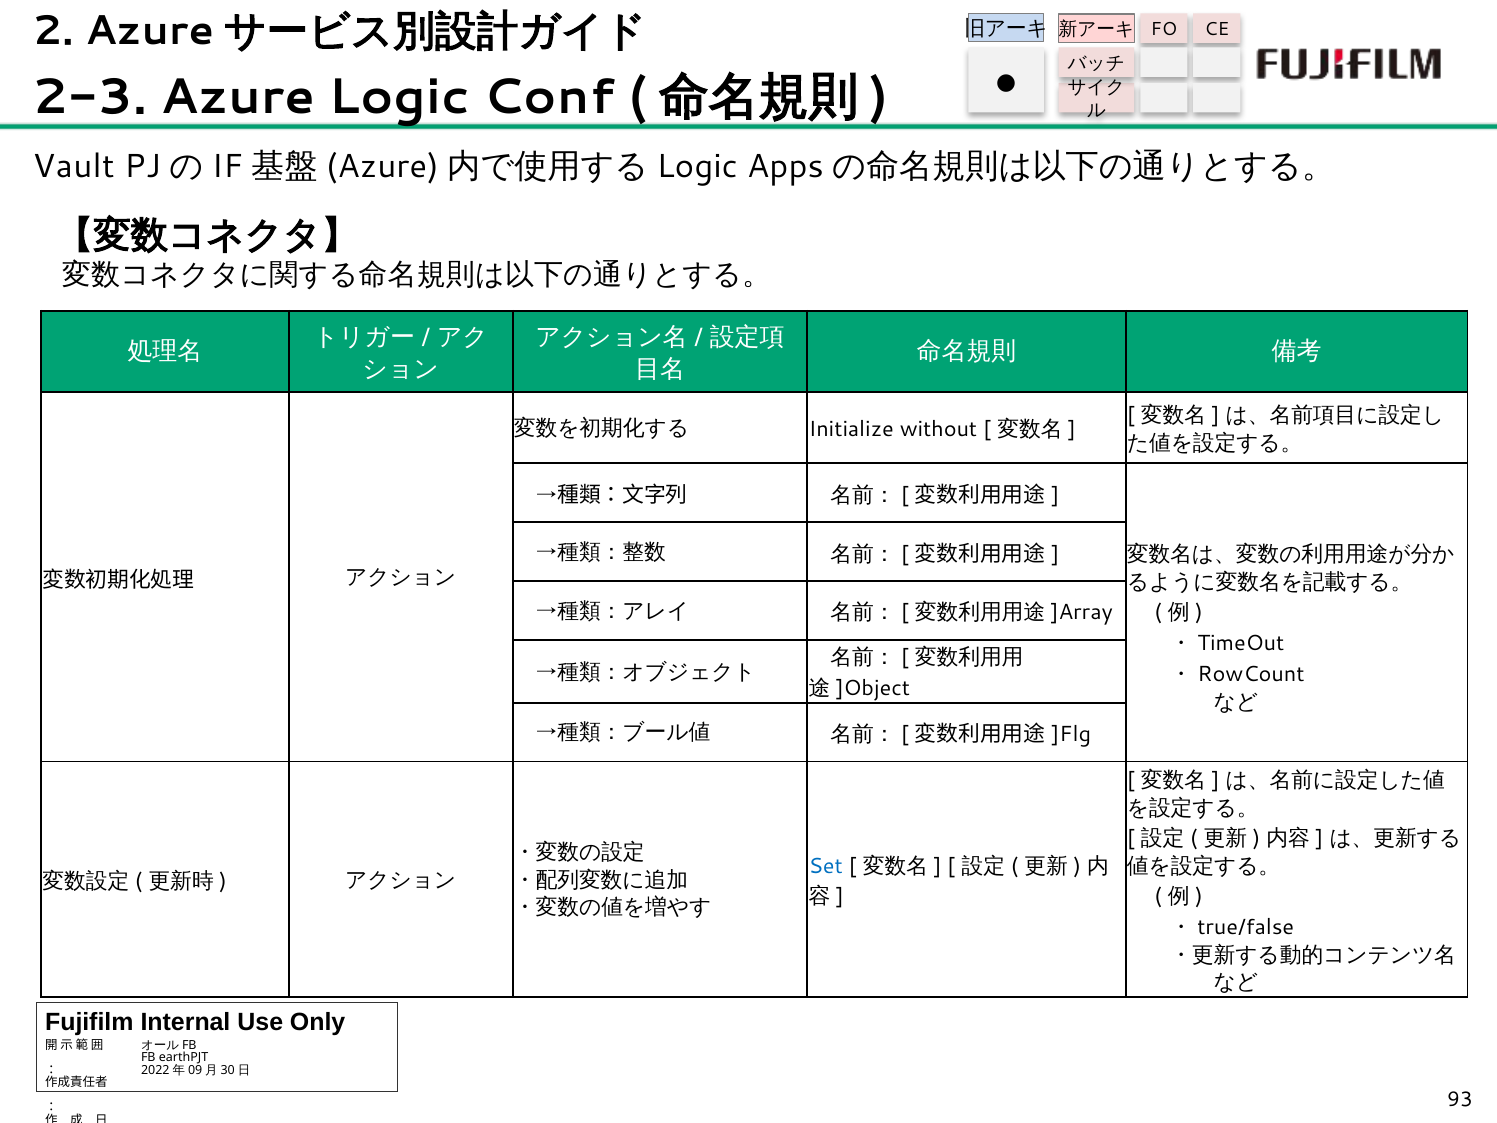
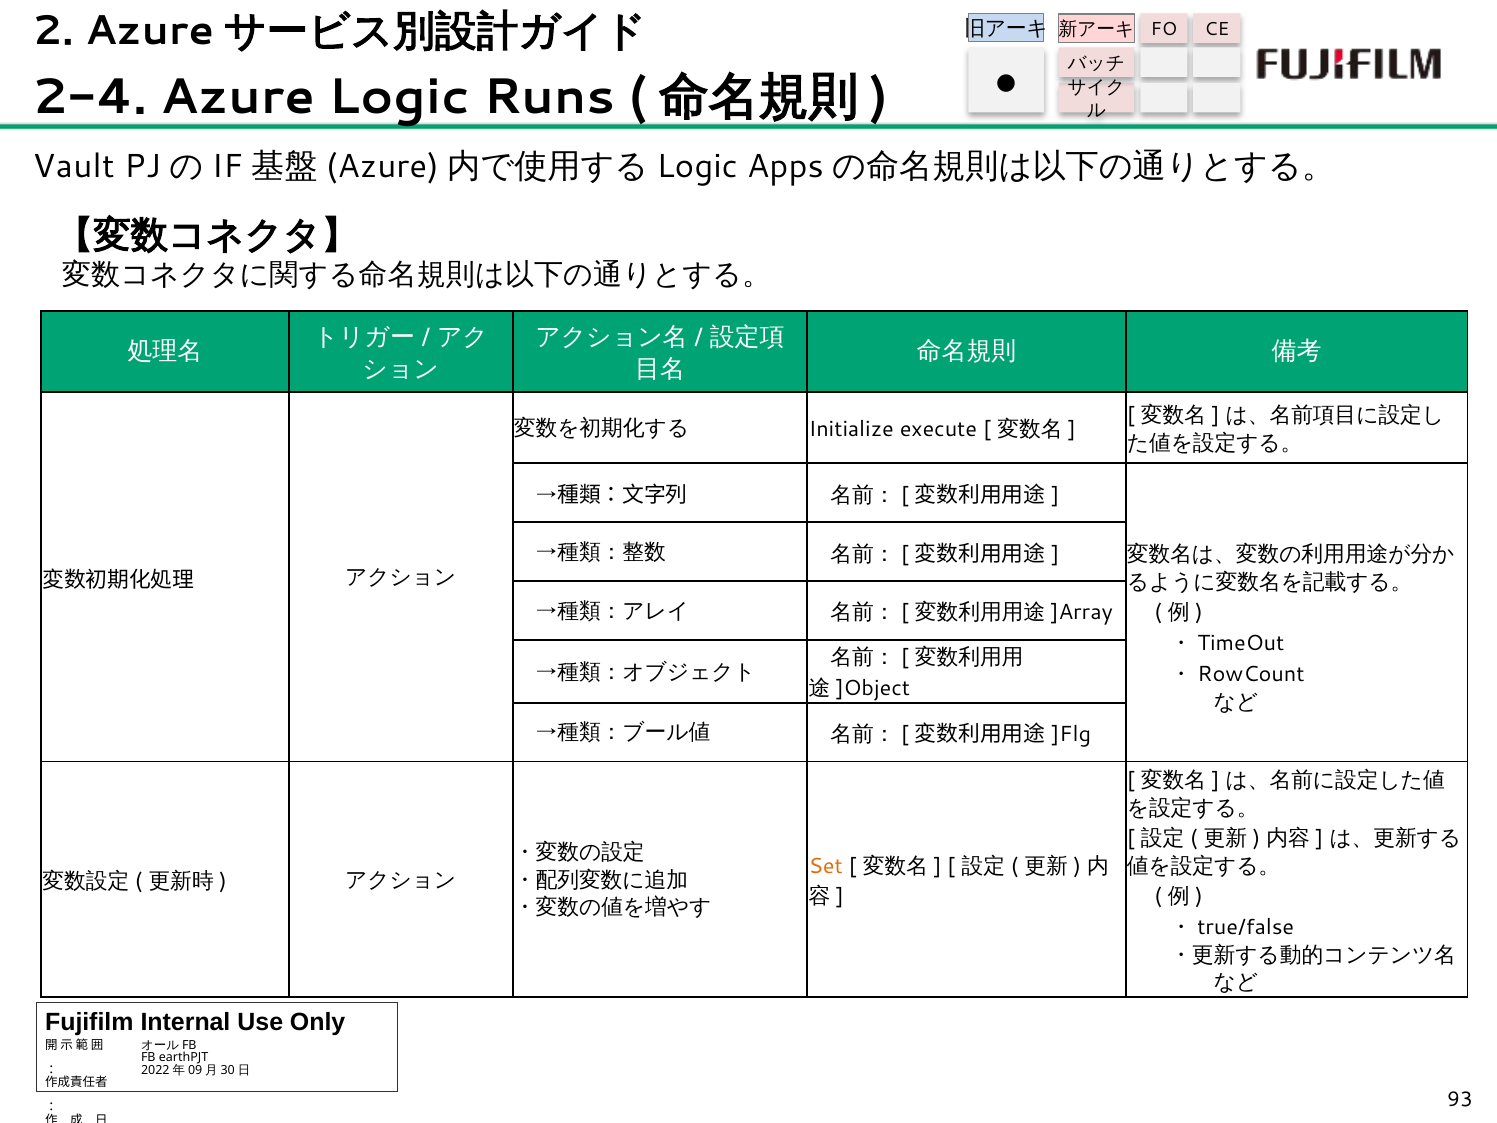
2-3: 2-3 -> 2-4 (90, 97)
Conf: Conf -> Runs (549, 97)
without: without -> execute (938, 429)
Set colour: blue -> orange (826, 866)
